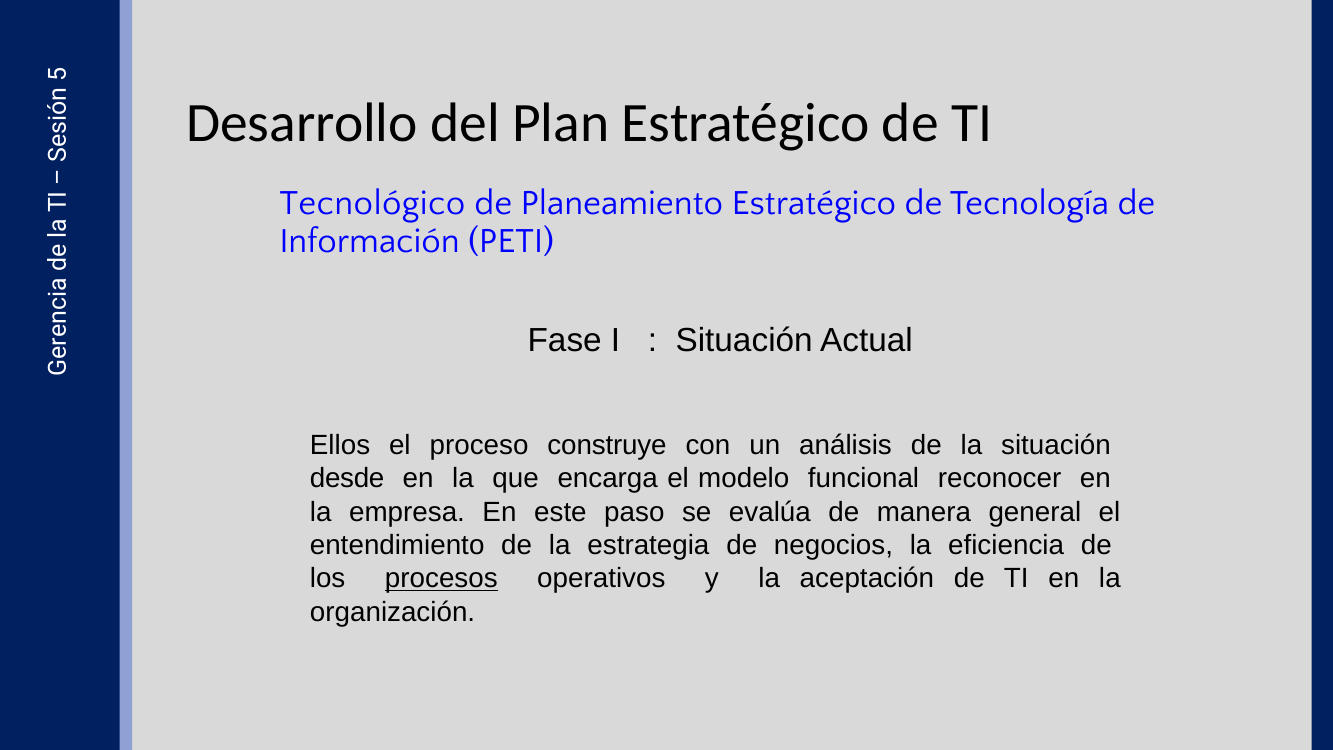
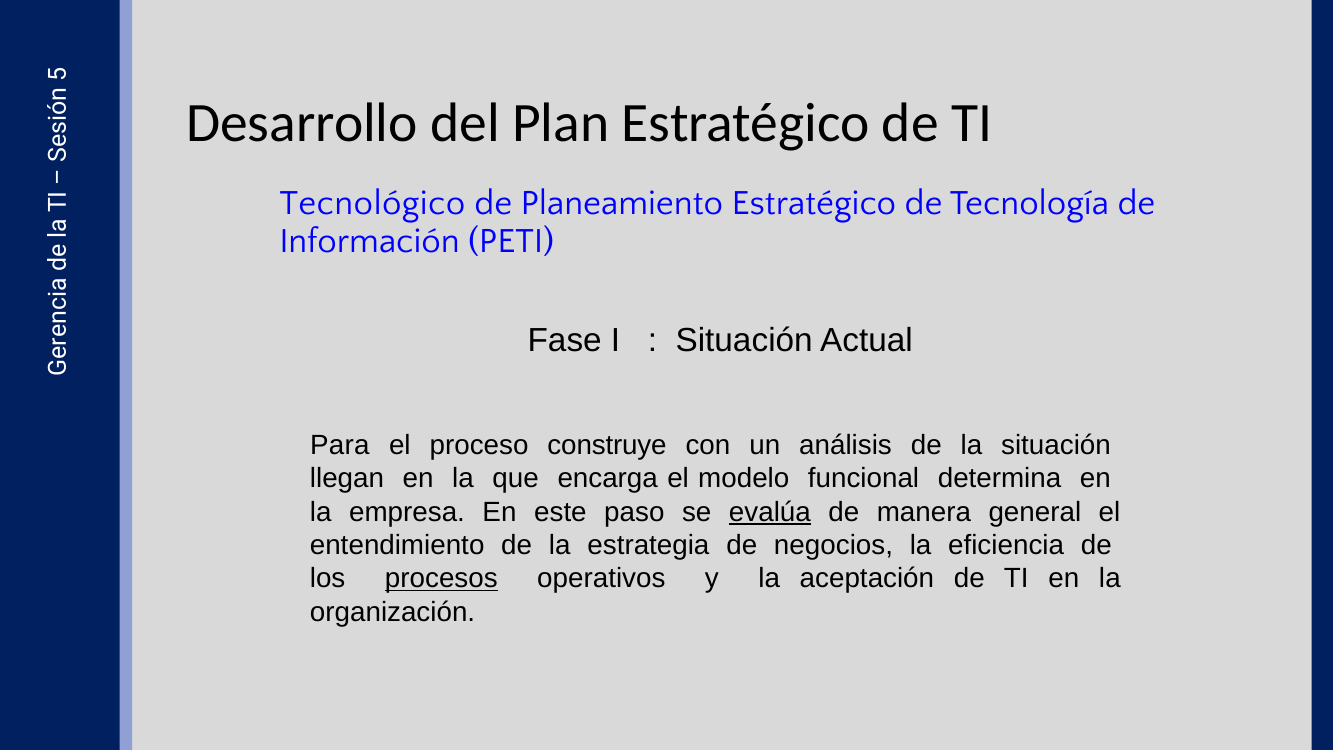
Ellos: Ellos -> Para (340, 445)
desde: desde -> llegan (347, 479)
reconocer: reconocer -> determina (1000, 479)
evalúa underline: none -> present (770, 512)
